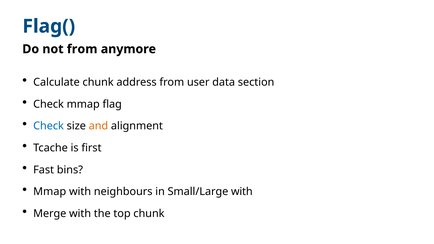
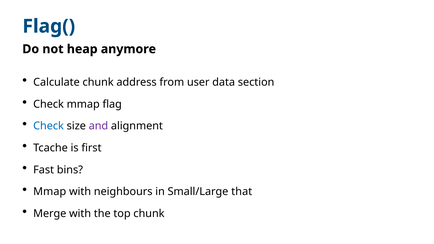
not from: from -> heap (82, 49)
and colour: orange -> purple (98, 126)
Small/Large with: with -> that (242, 192)
